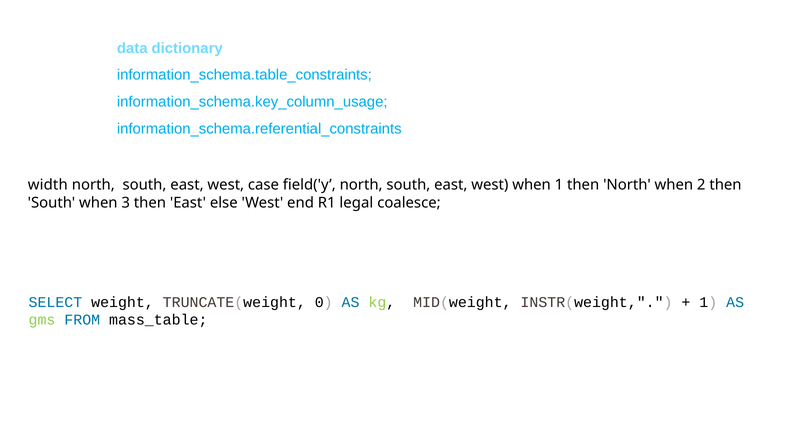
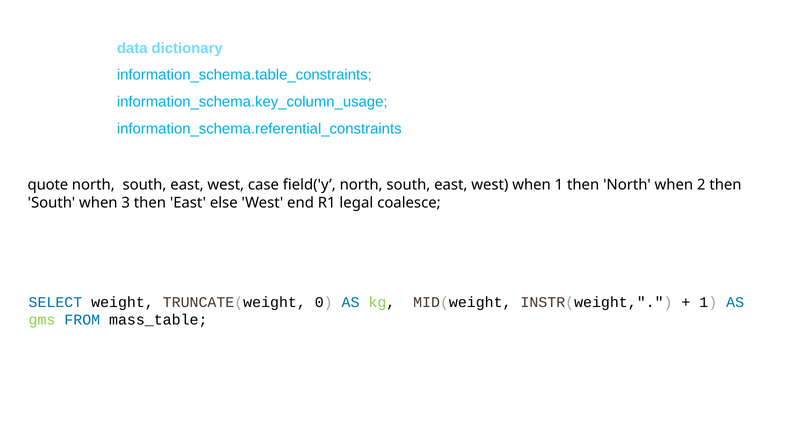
width: width -> quote (48, 185)
